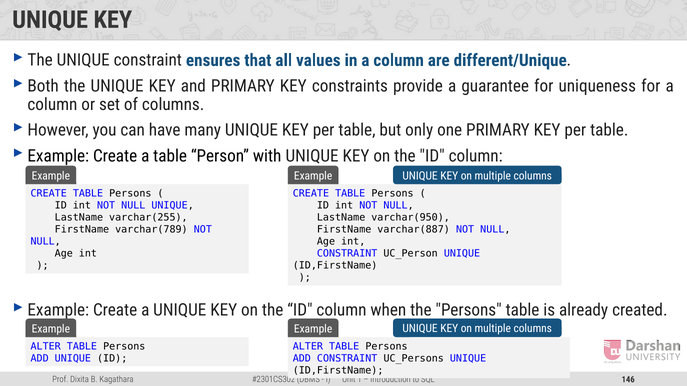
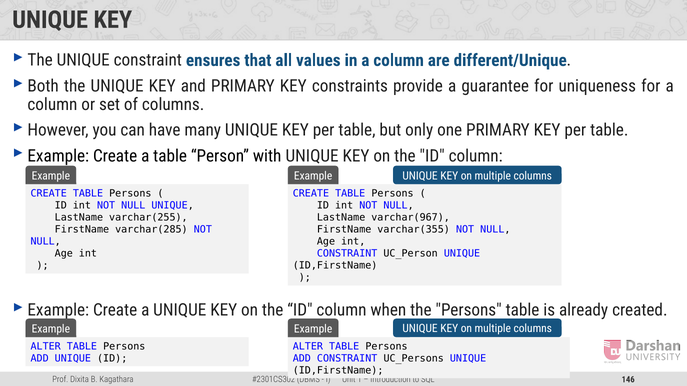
varchar(950: varchar(950 -> varchar(967 (411, 218)
varchar(789: varchar(789 -> varchar(285 (151, 230)
varchar(887: varchar(887 -> varchar(355 (414, 230)
